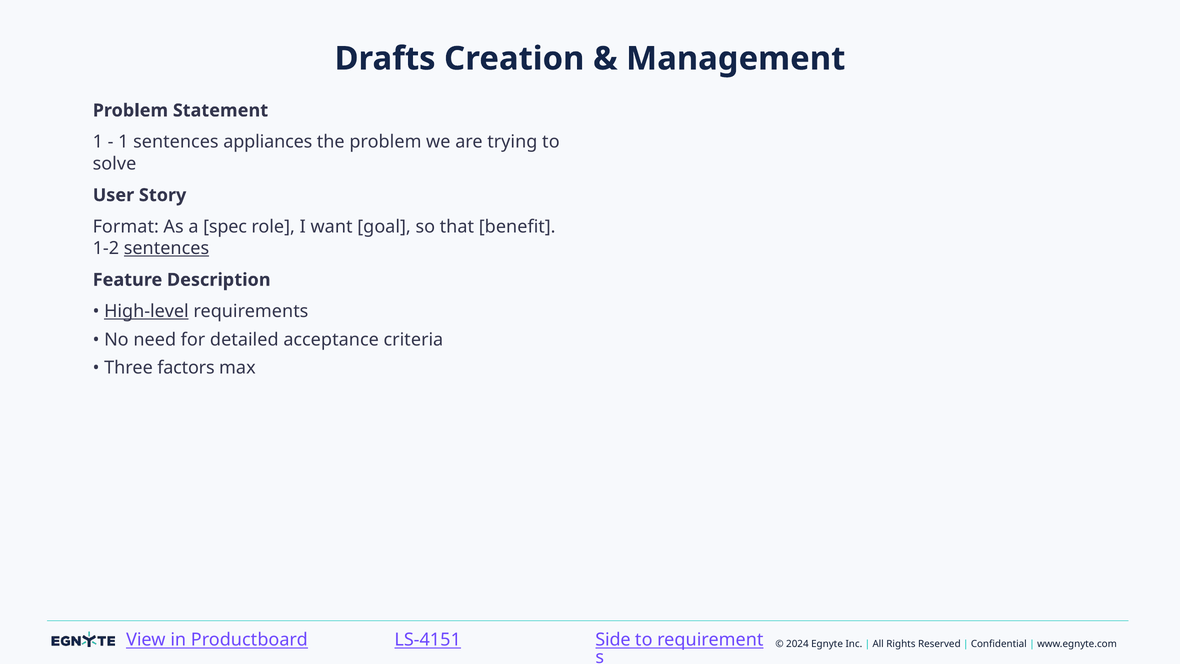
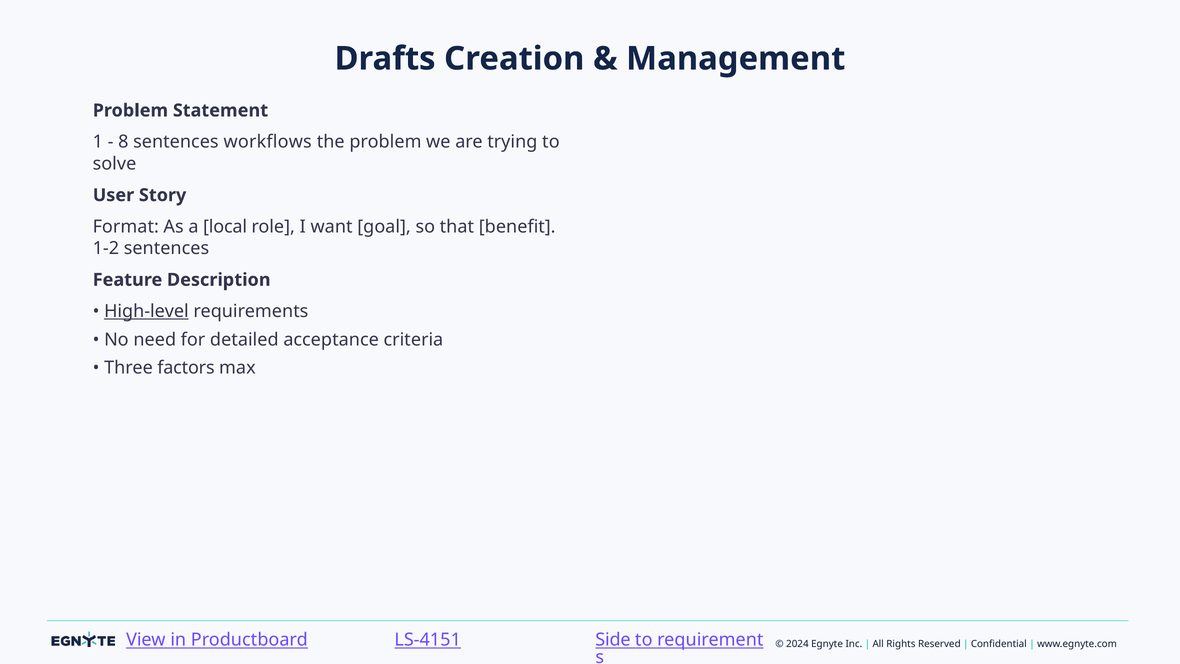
1: 1 -> 8 (123, 142)
appliances: appliances -> workflows (268, 142)
spec: spec -> local (225, 227)
sentences underline: present -> none (166, 248)
